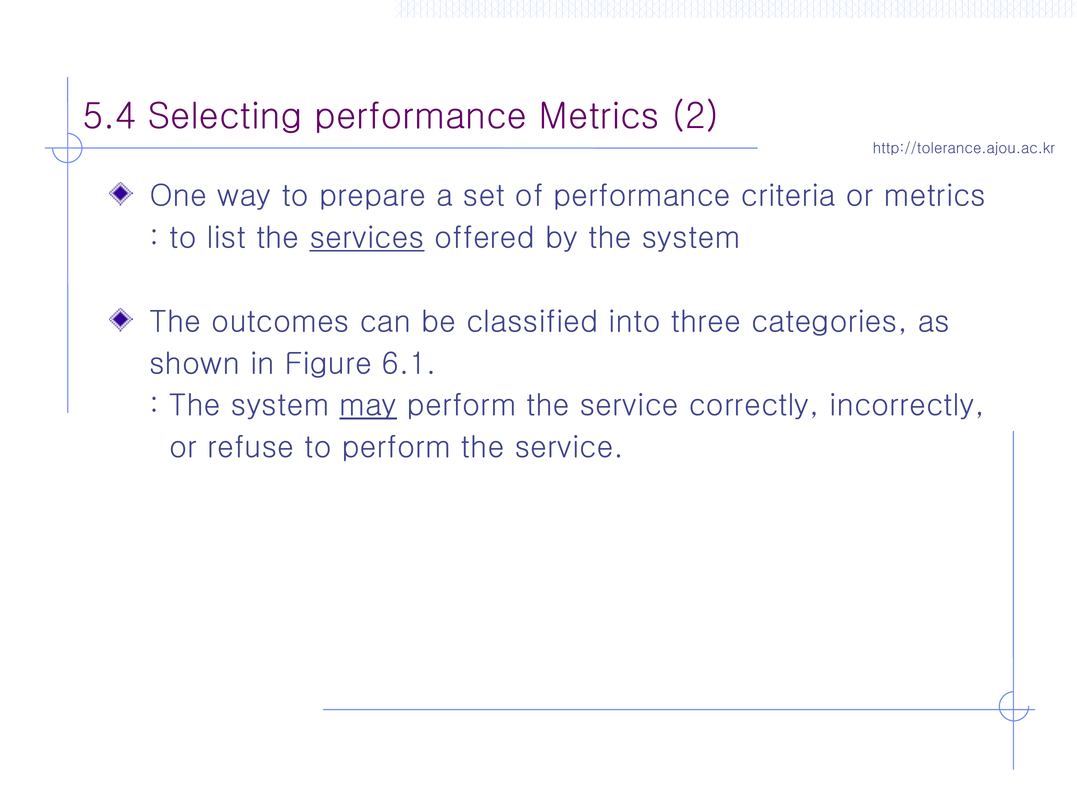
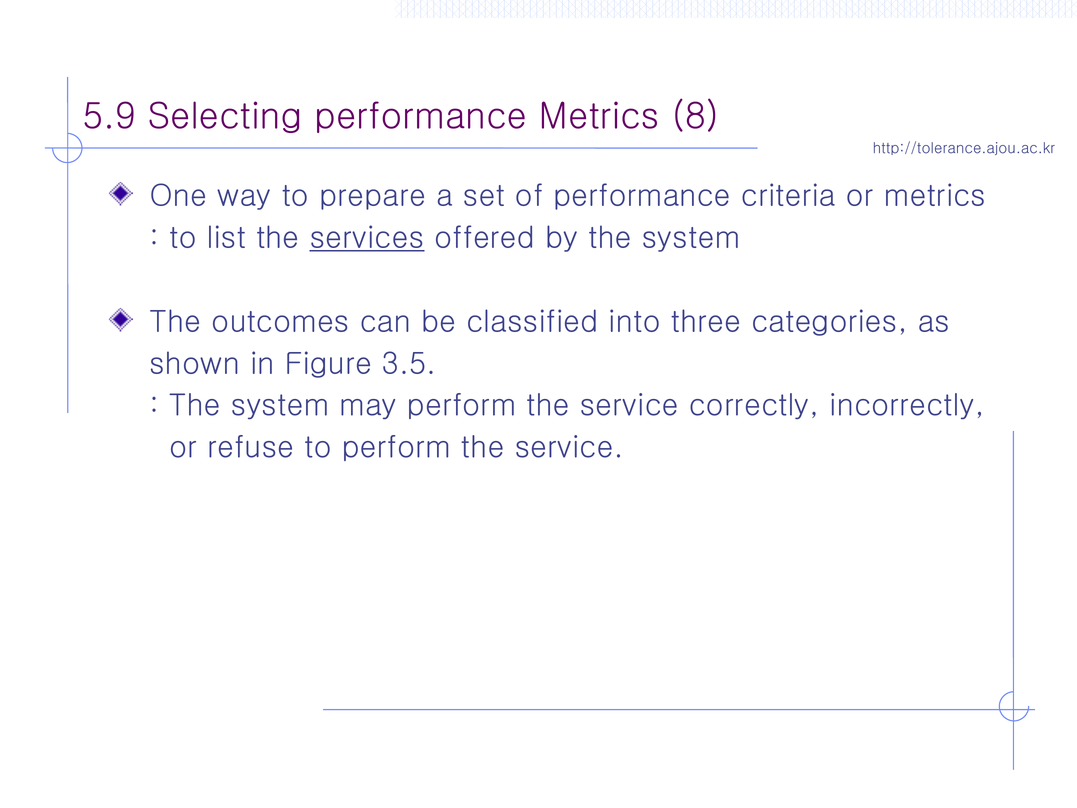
5.4: 5.4 -> 5.9 (109, 117)
2: 2 -> 8 (695, 117)
6.1: 6.1 -> 3.5 (409, 364)
may underline: present -> none (368, 405)
